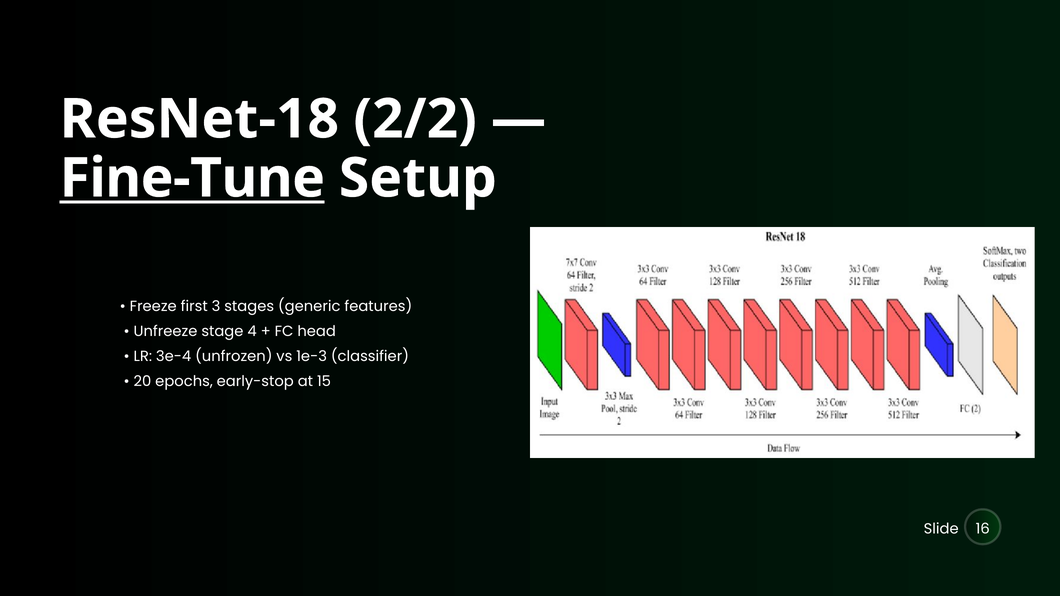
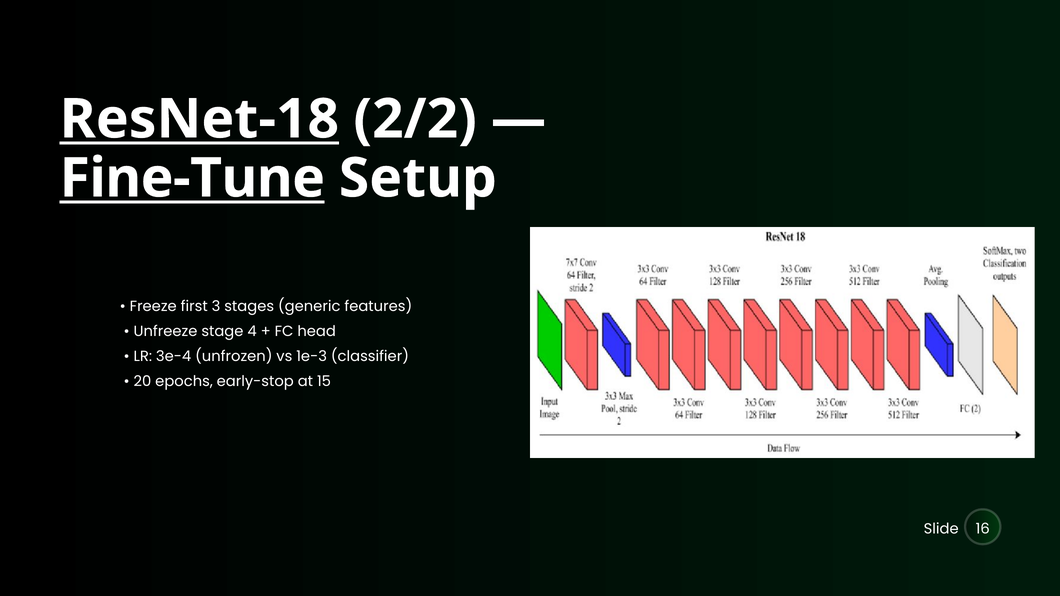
ResNet-18 underline: none -> present (199, 119)
